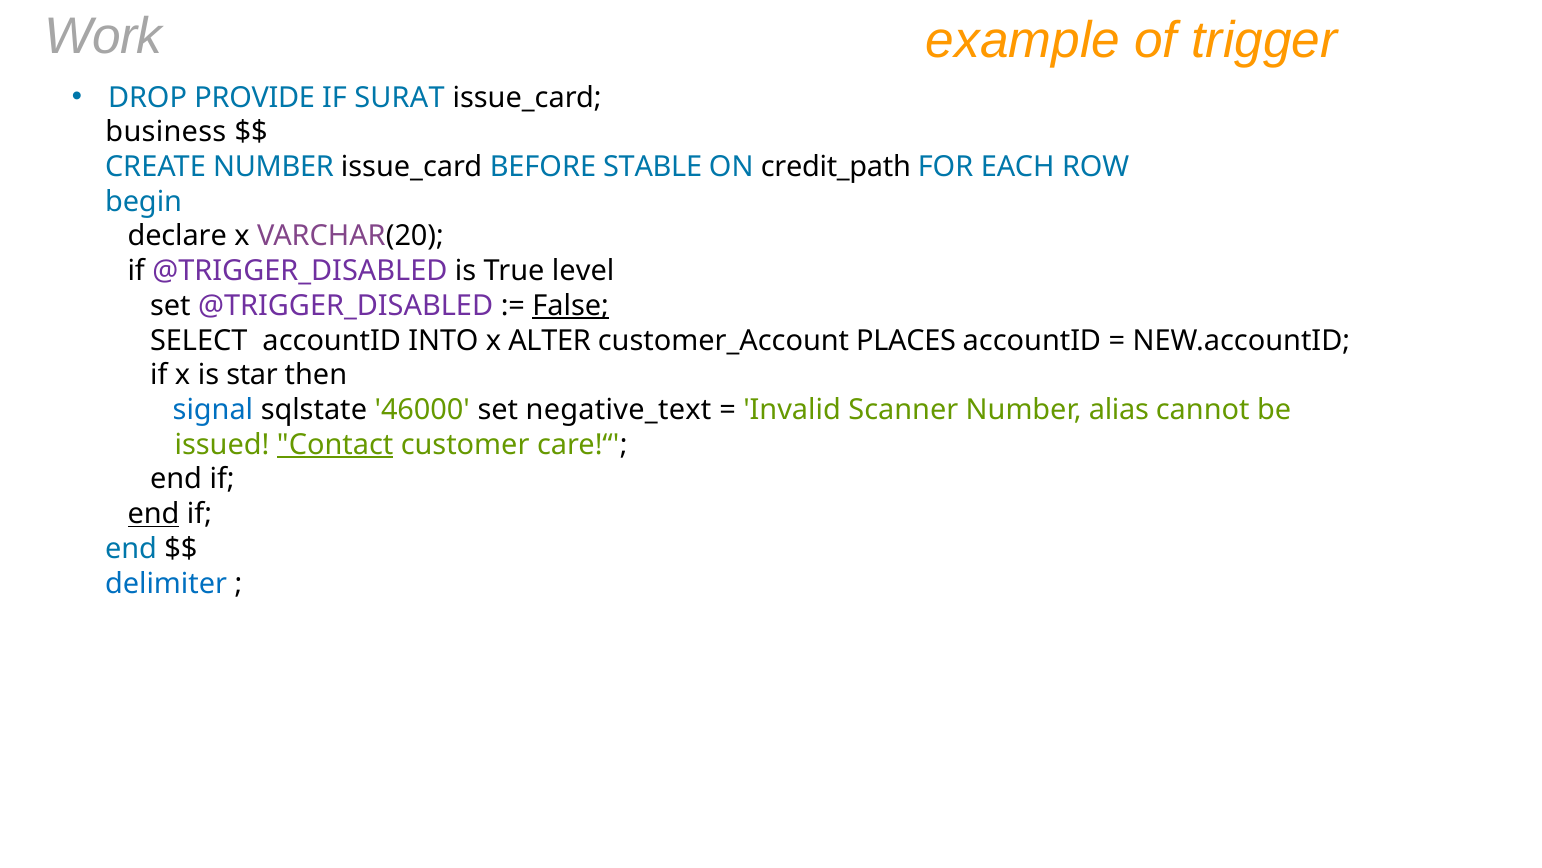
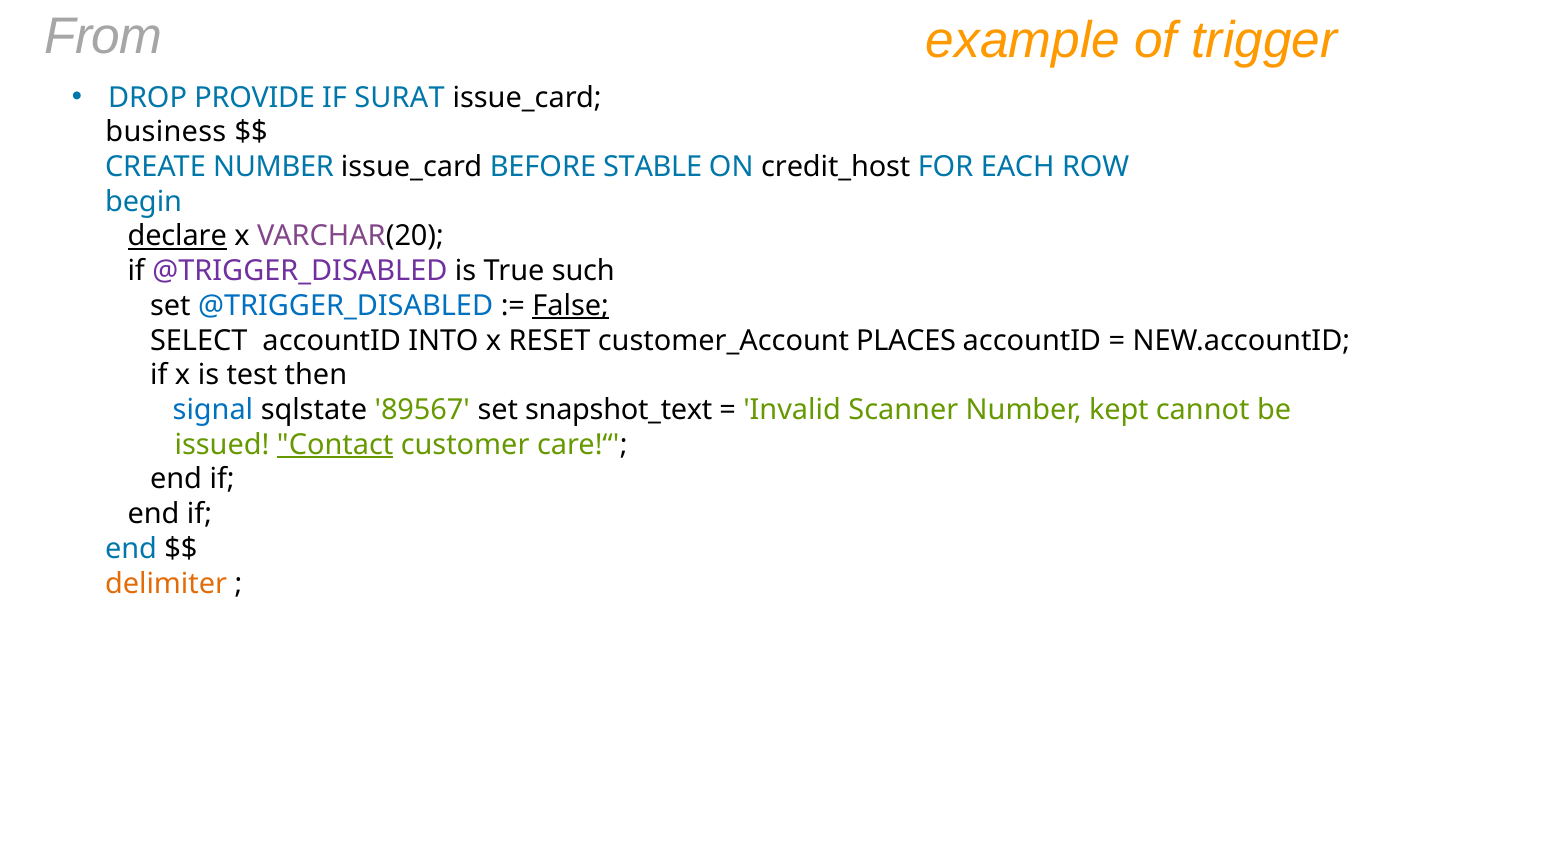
Work: Work -> From (104, 37)
credit_path: credit_path -> credit_host (836, 167)
declare underline: none -> present (177, 236)
level: level -> such (583, 271)
@TRIGGER_DISABLED colour: purple -> blue (346, 306)
ALTER: ALTER -> RESET (550, 340)
star: star -> test (252, 375)
46000: 46000 -> 89567 (422, 410)
negative_text: negative_text -> snapshot_text (619, 410)
alias: alias -> kept (1119, 410)
end underline: present -> none (154, 514)
delimiter colour: blue -> orange (166, 583)
